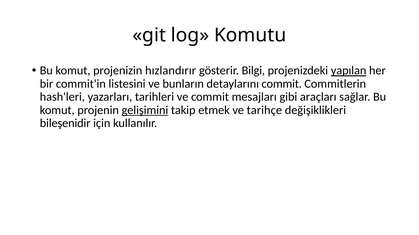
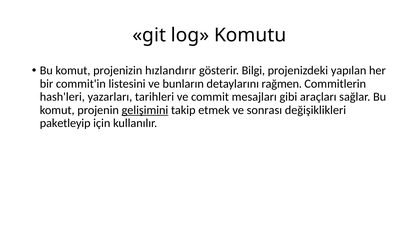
yapılan underline: present -> none (349, 71)
detaylarını commit: commit -> rağmen (282, 84)
tarihçe: tarihçe -> sonrası (264, 110)
bileşenidir: bileşenidir -> paketleyip (65, 124)
